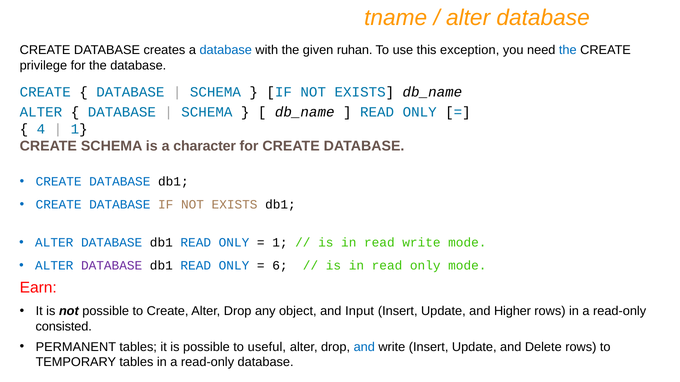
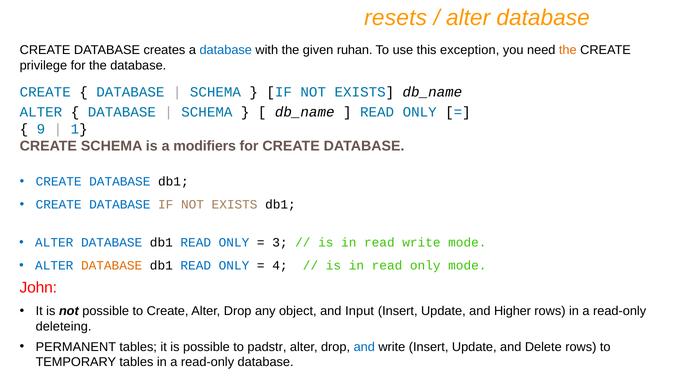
tname: tname -> resets (396, 18)
the colour: blue -> orange (568, 50)
4: 4 -> 9 (41, 129)
character: character -> modifiers (205, 147)
1: 1 -> 3 (280, 243)
DATABASE colour: purple -> orange (112, 266)
6: 6 -> 4 (280, 266)
Earn: Earn -> John (38, 288)
consisted: consisted -> deleteing (64, 327)
useful: useful -> padstr (267, 347)
